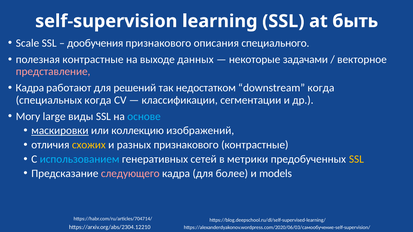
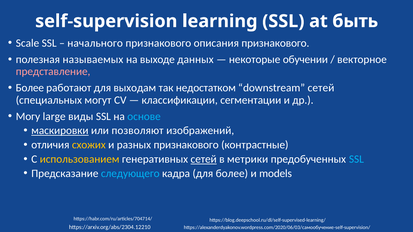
дообучения: дообучения -> начального (95, 43)
описания специального: специального -> признакового (275, 43)
полезная контрастные: контрастные -> называемых (93, 60)
задачами: задачами -> обучении (305, 60)
Кадра: Кадра -> Более (30, 88)
решений: решений -> выходам (135, 88)
downstream когда: когда -> сетей (321, 88)
специальных когда: когда -> могут (98, 100)
коллекцию: коллекцию -> позволяют (138, 131)
использованием colour: light blue -> yellow (80, 159)
сетей underline: none -> present (204, 159)
SSL colour: yellow -> light blue (356, 159)
следующего colour: pink -> light blue (130, 174)
